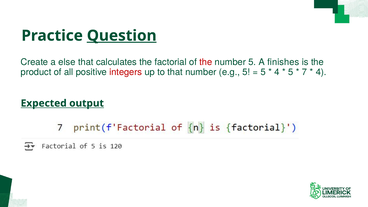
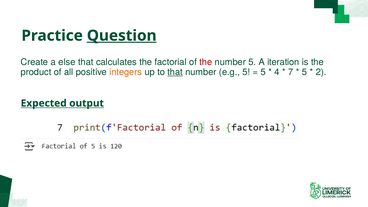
finishes: finishes -> iteration (283, 62)
integers colour: red -> orange (126, 72)
that underline: none -> present (175, 72)
5: 5 -> 7 (291, 72)
7: 7 -> 5 (305, 72)
4: 4 -> 2 (321, 72)
